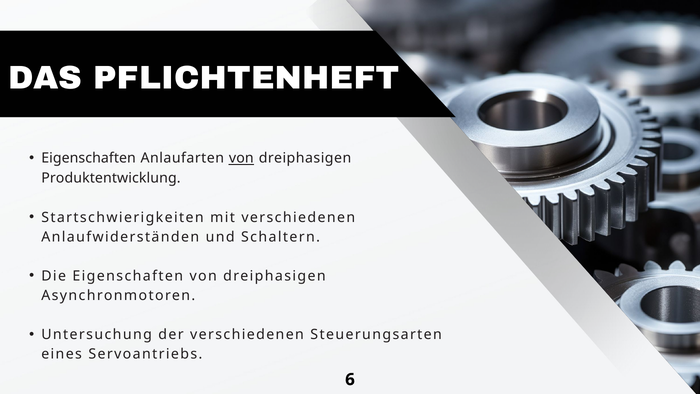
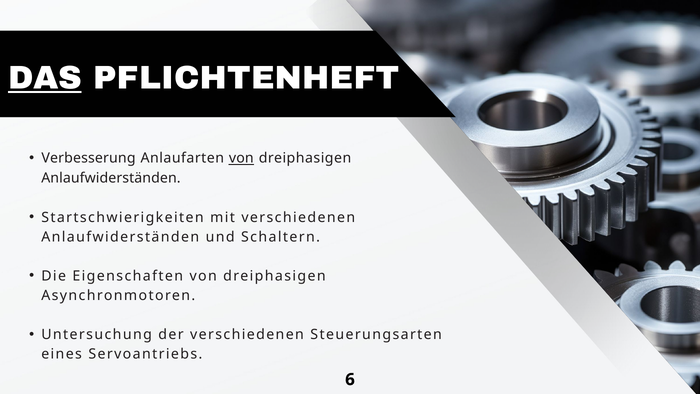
DAS underline: none -> present (45, 78)
Eigenschaften: Eigenschaften -> Verbesserung (89, 158)
Produktentwicklung: Produktentwicklung -> Anlaufwiderständen (111, 178)
